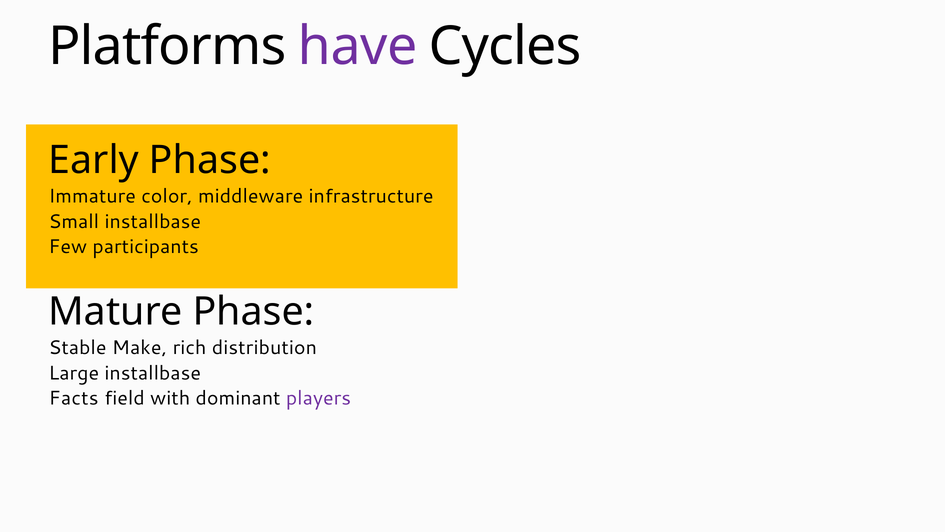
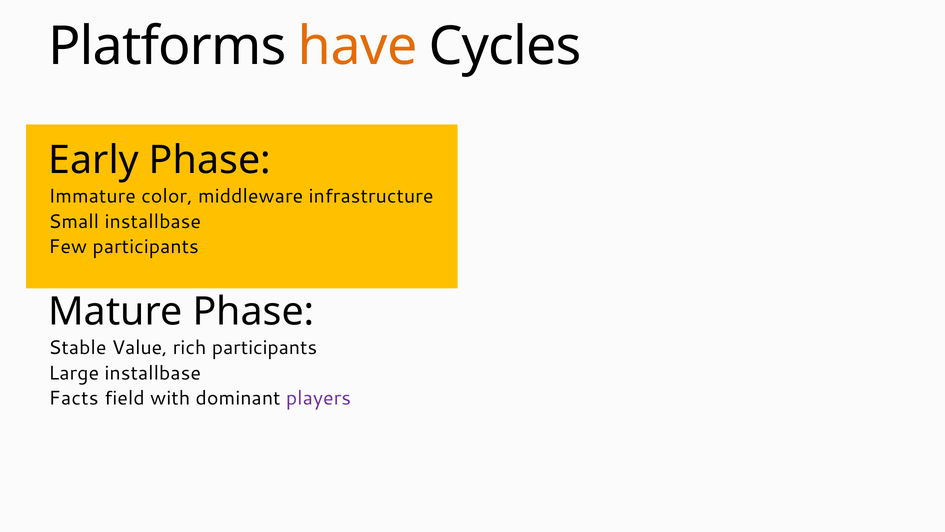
have colour: purple -> orange (358, 46)
Make: Make -> Value (140, 348)
rich distribution: distribution -> participants (264, 348)
